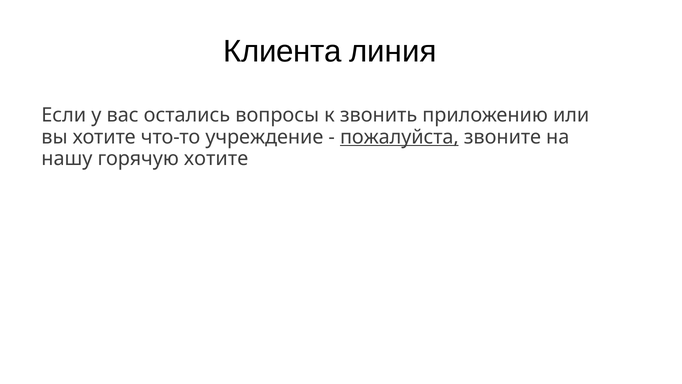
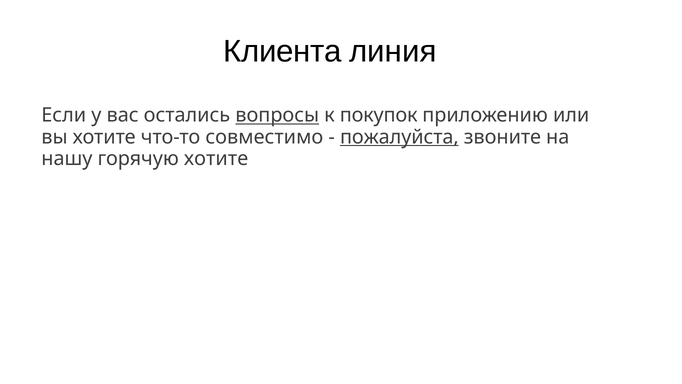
вопросы underline: none -> present (277, 115)
звонить: звонить -> покупок (379, 115)
учреждение: учреждение -> совместимо (264, 137)
